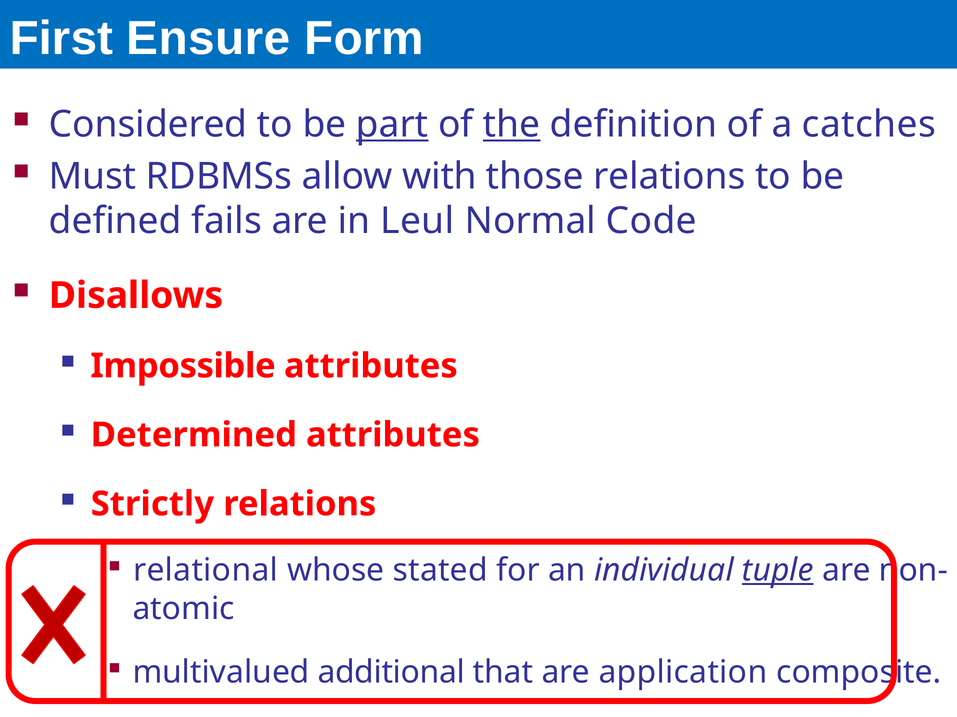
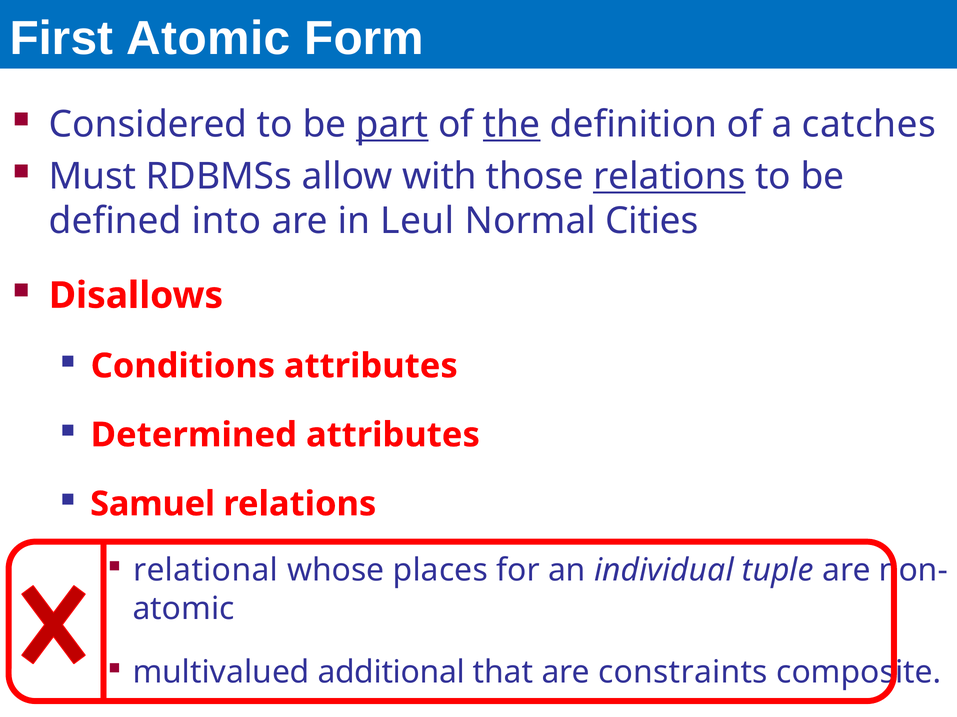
First Ensure: Ensure -> Atomic (208, 38)
relations underline: none -> present (669, 177)
fails: fails -> into (226, 221)
Code: Code -> Cities (652, 221)
Impossible: Impossible -> Conditions (183, 366)
Strictly: Strictly -> Samuel (153, 504)
stated: stated -> places (440, 571)
tuple underline: present -> none (778, 571)
application: application -> constraints (683, 673)
